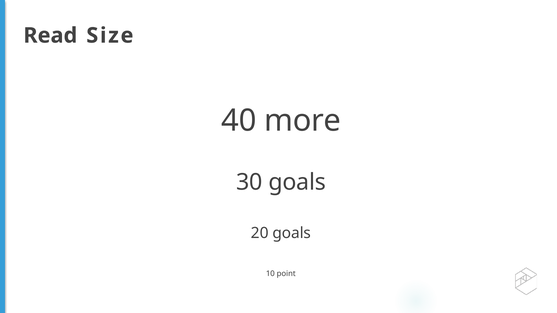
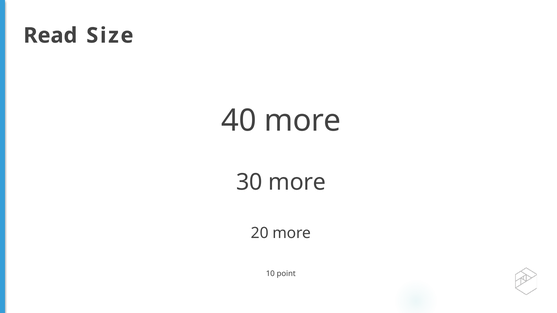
30 goals: goals -> more (297, 182)
20 goals: goals -> more (292, 233)
